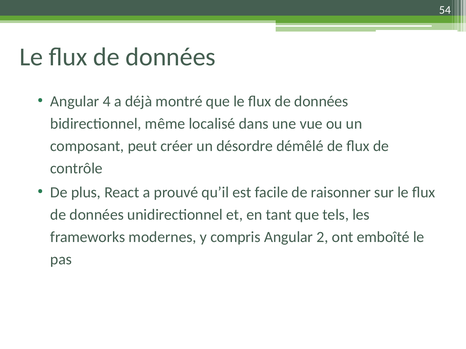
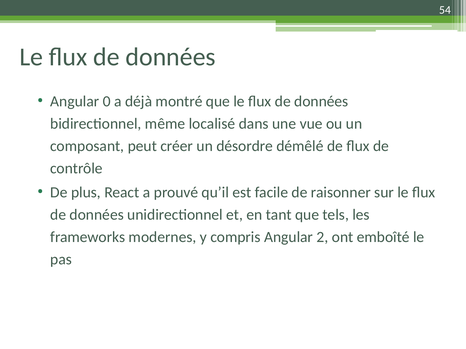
4: 4 -> 0 (107, 101)
